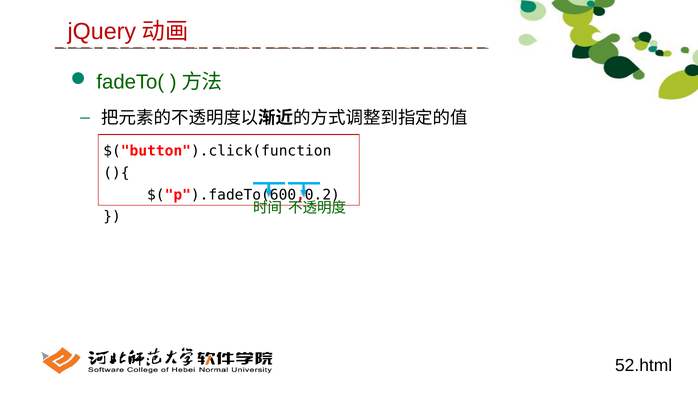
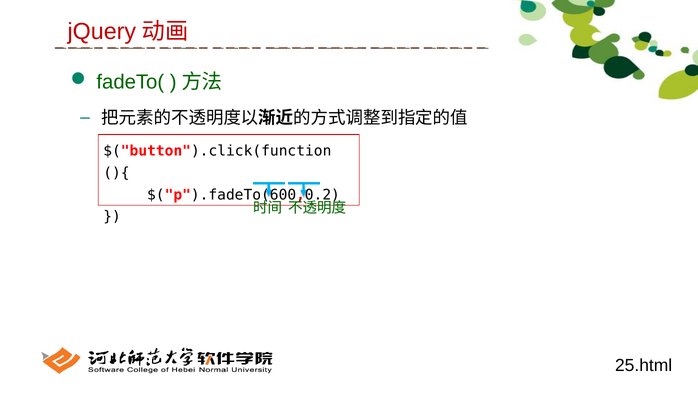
52.html: 52.html -> 25.html (644, 365)
